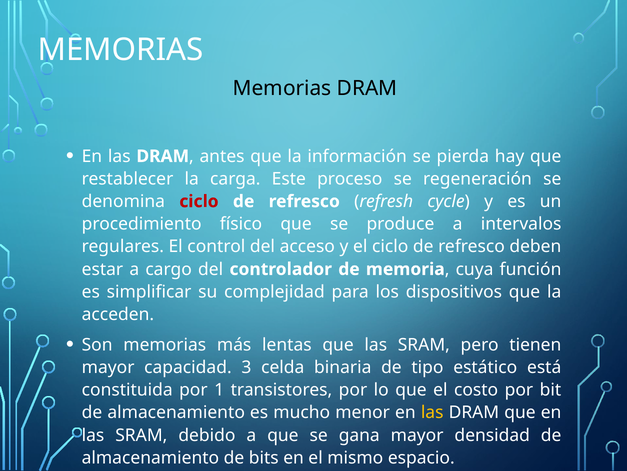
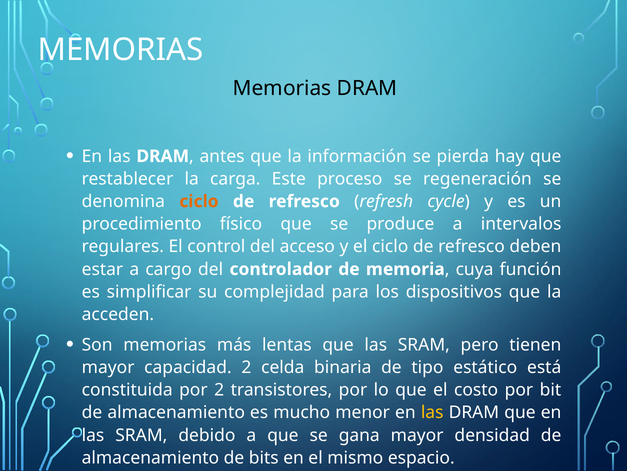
ciclo colour: red -> orange (199, 201)
capacidad 3: 3 -> 2 (246, 367)
por 1: 1 -> 2 (219, 389)
